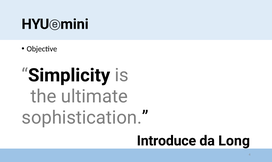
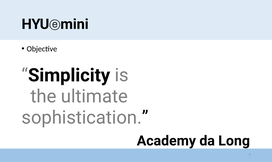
Introduce: Introduce -> Academy (166, 141)
